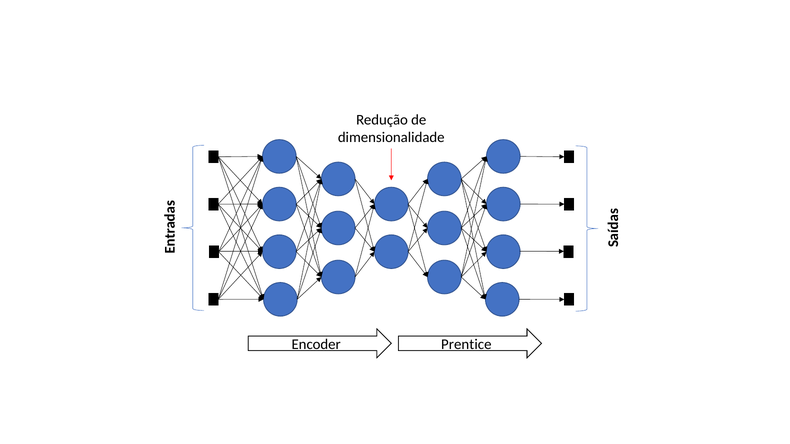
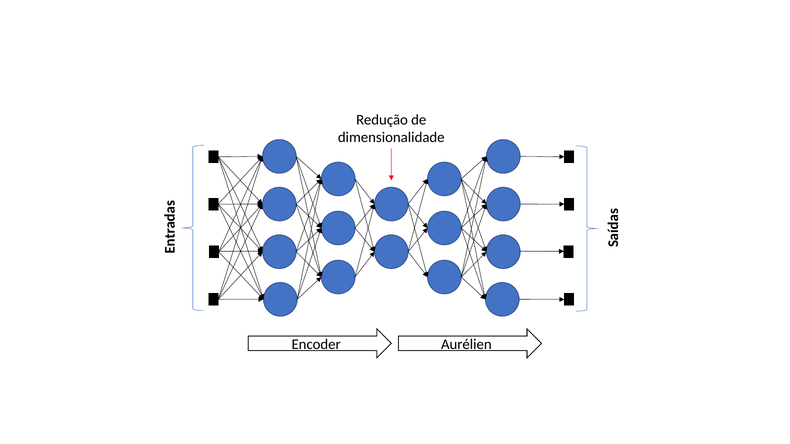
Prentice: Prentice -> Aurélien (466, 345)
